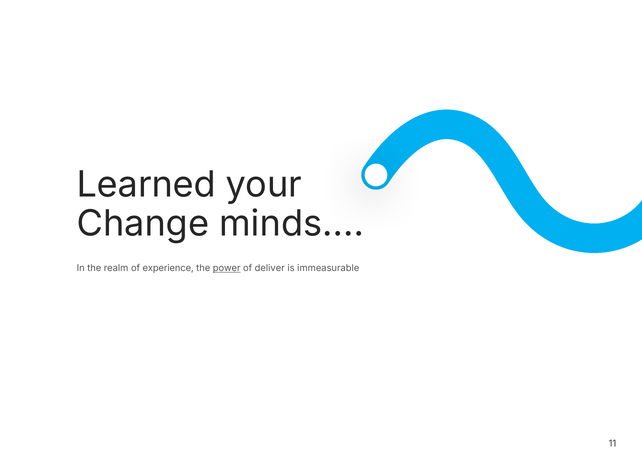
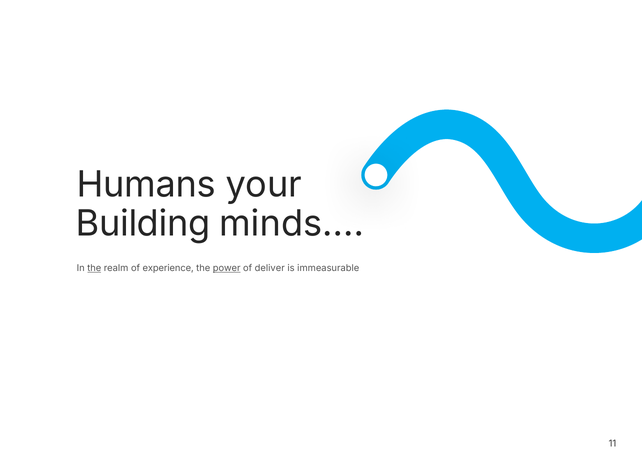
Learned: Learned -> Humans (146, 185)
Change: Change -> Building (143, 224)
the underline: none -> present (94, 268)
